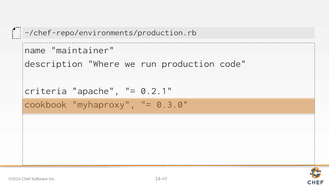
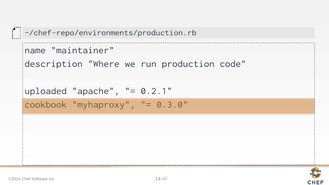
criteria: criteria -> uploaded (46, 91)
